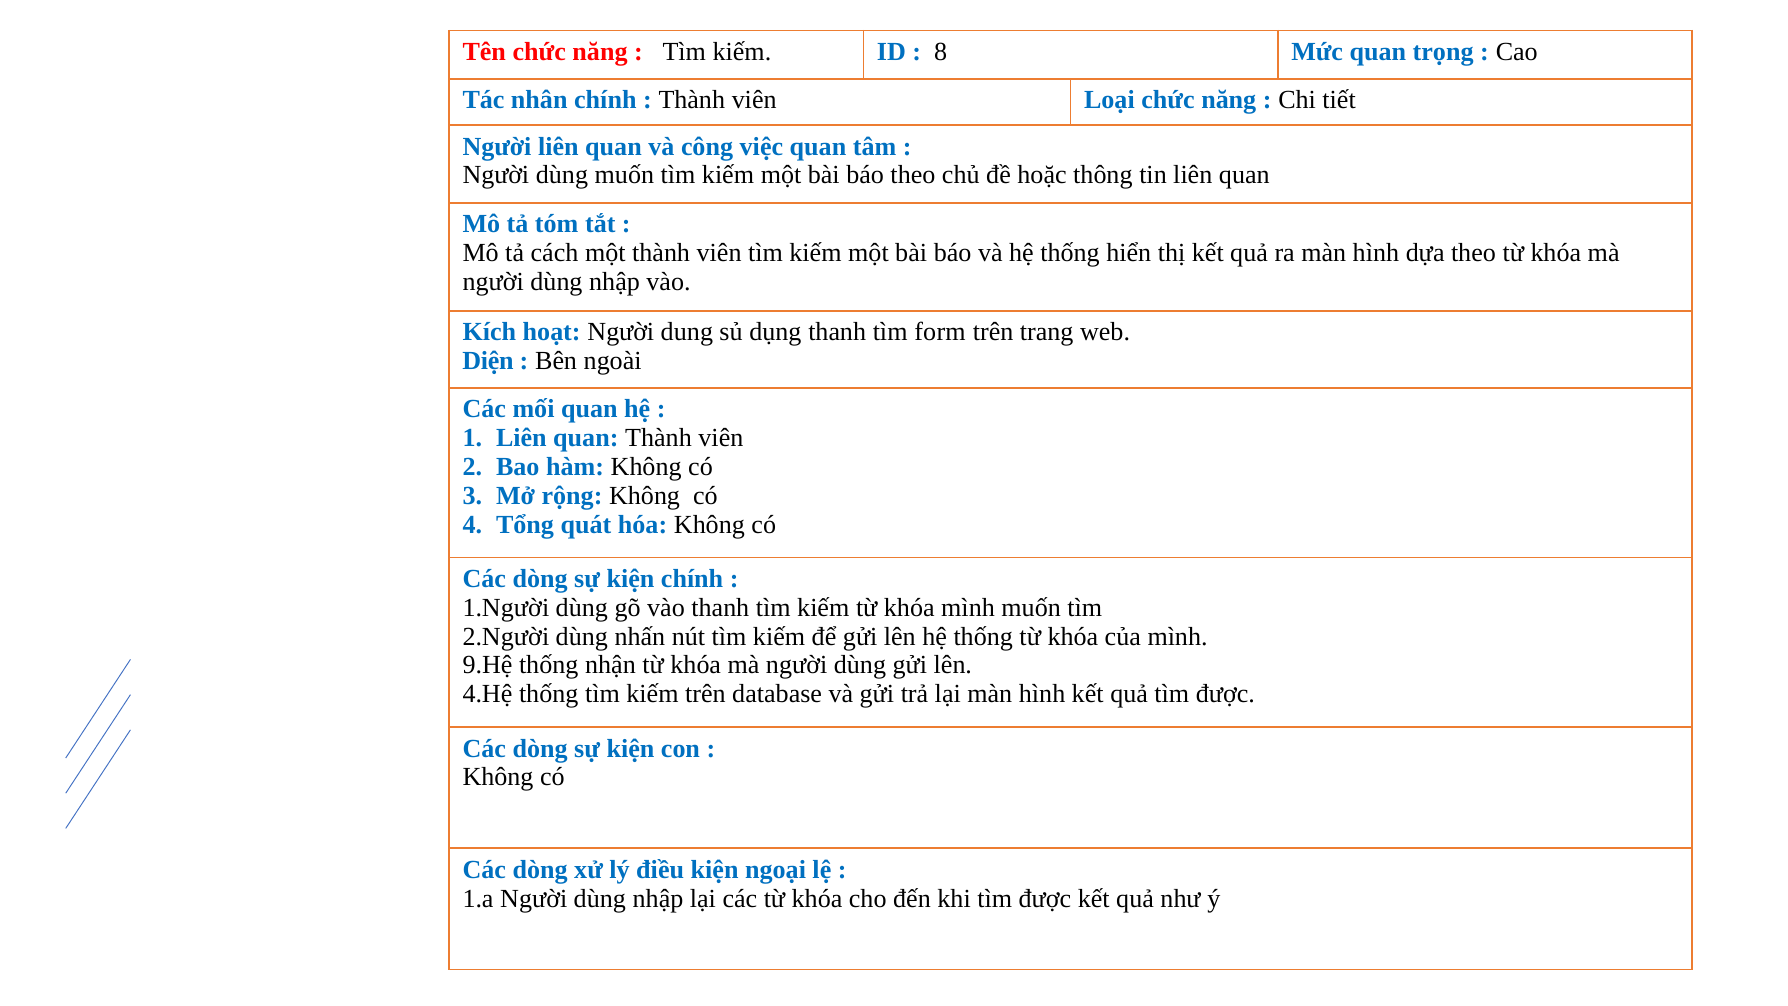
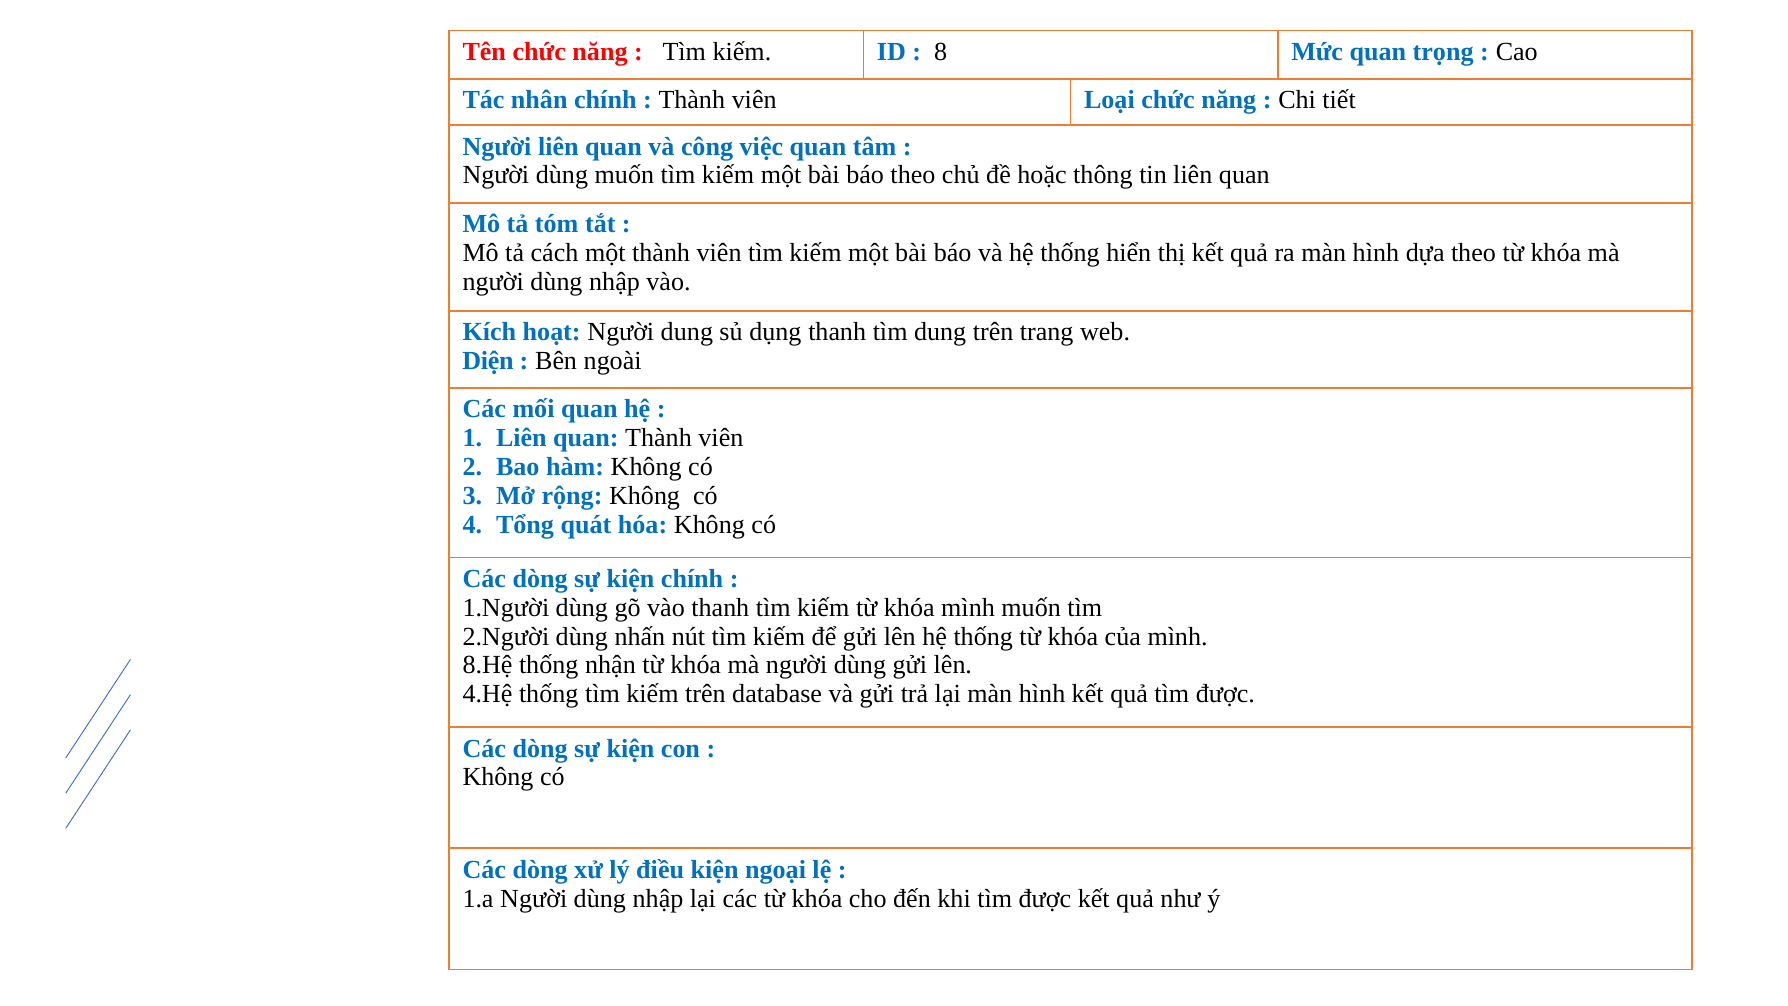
tìm form: form -> dung (940, 332)
9.Hệ: 9.Hệ -> 8.Hệ (488, 665)
